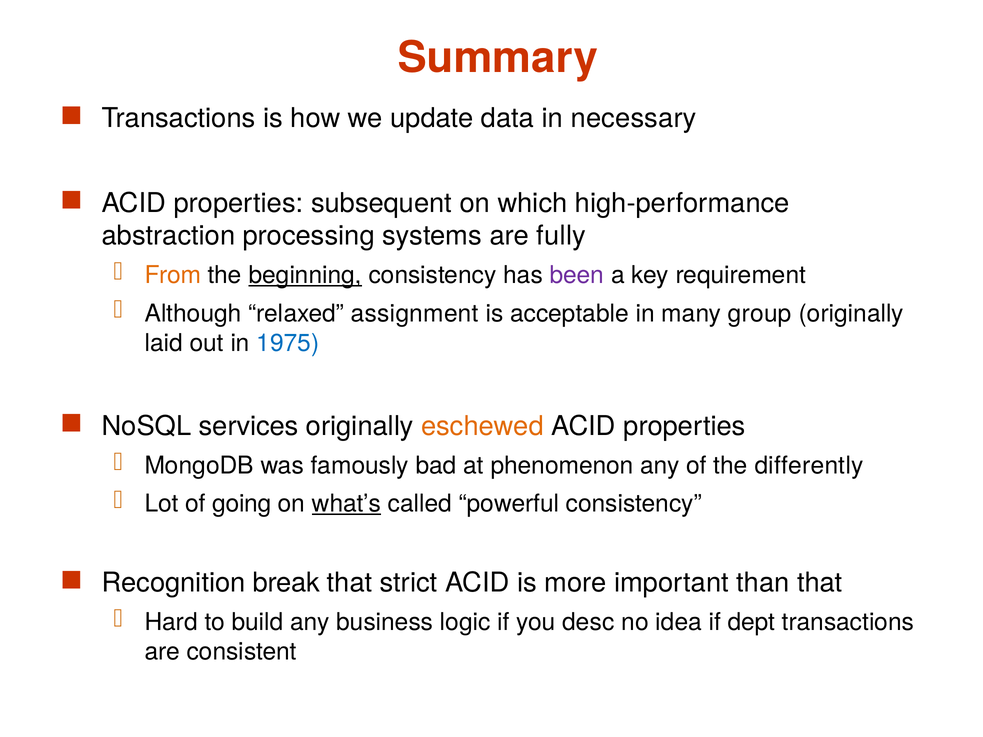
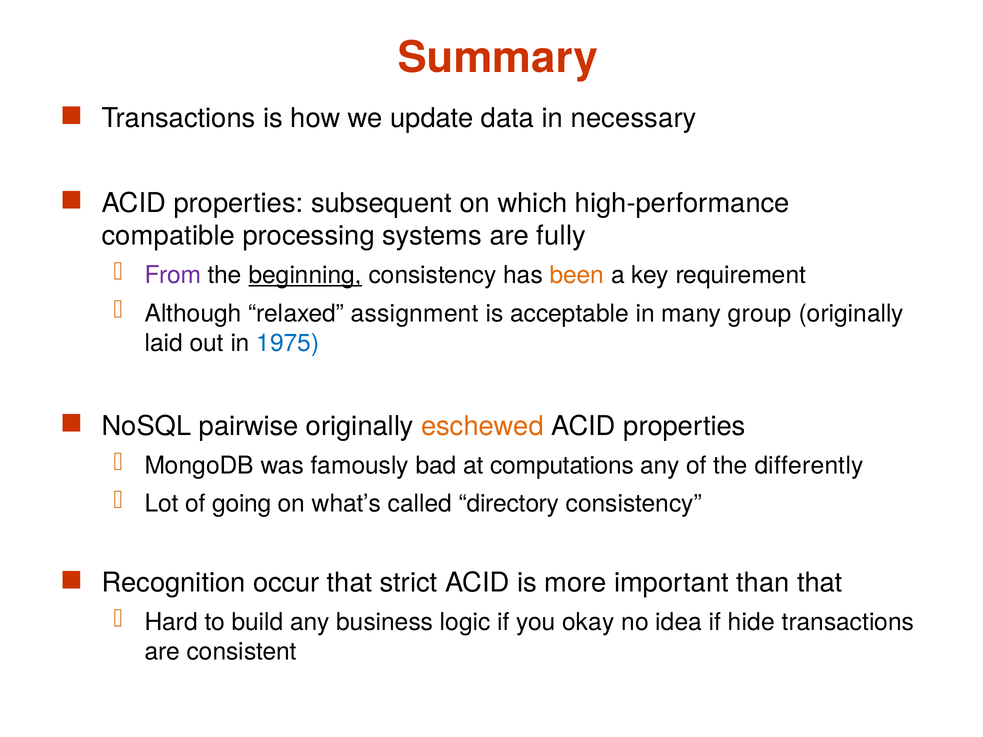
abstraction: abstraction -> compatible (168, 236)
From colour: orange -> purple (173, 275)
been colour: purple -> orange (577, 275)
services: services -> pairwise (249, 426)
phenomenon: phenomenon -> computations (562, 466)
what’s underline: present -> none (346, 504)
powerful: powerful -> directory (509, 504)
break: break -> occur (286, 583)
desc: desc -> okay (588, 622)
dept: dept -> hide (751, 622)
